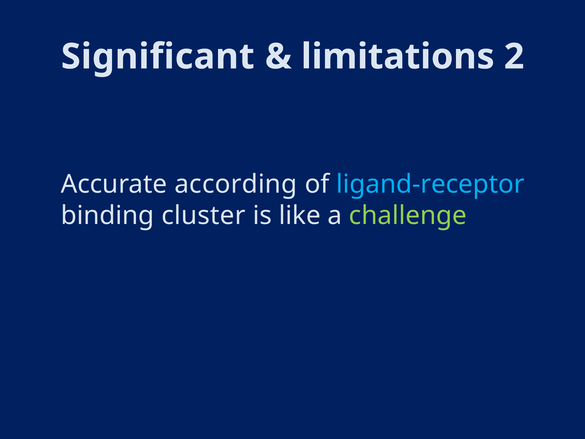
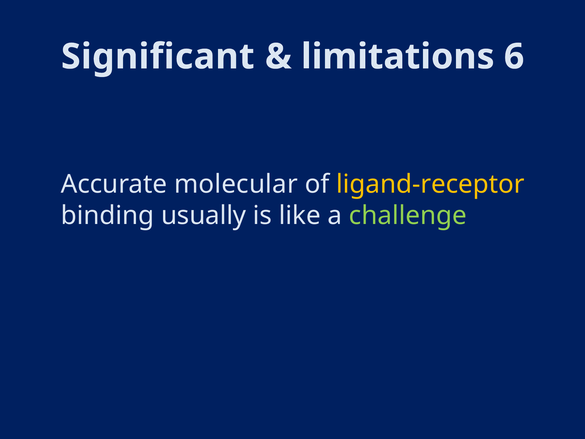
2: 2 -> 6 (514, 57)
according: according -> molecular (236, 184)
ligand-receptor colour: light blue -> yellow (430, 184)
cluster: cluster -> usually (204, 215)
